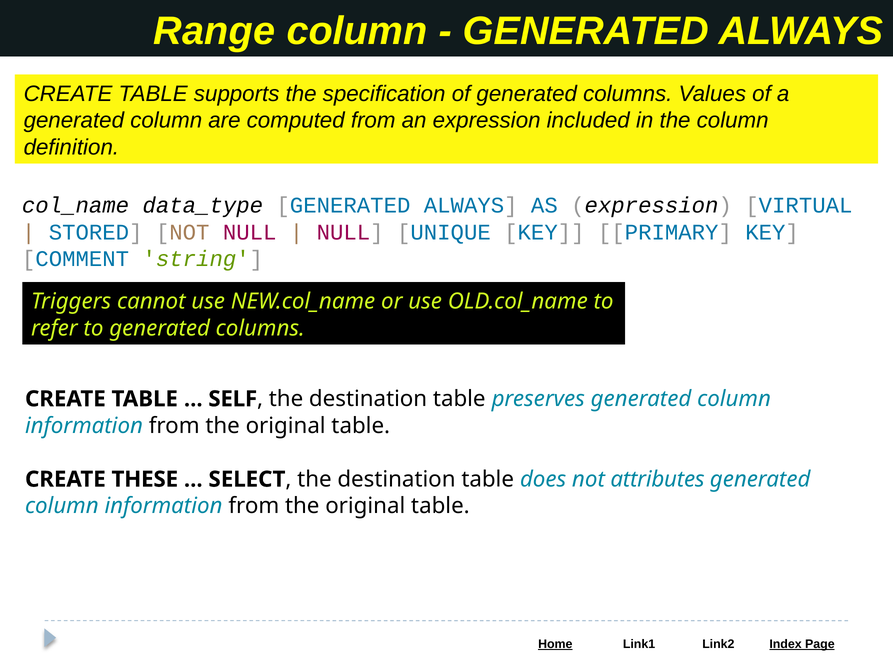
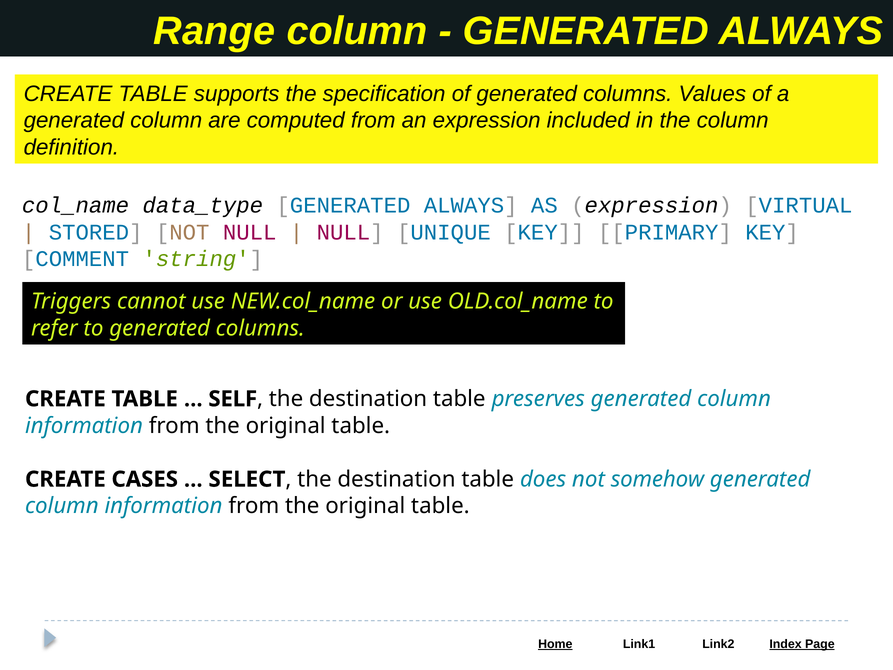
THESE: THESE -> CASES (145, 479)
attributes: attributes -> somehow (657, 479)
